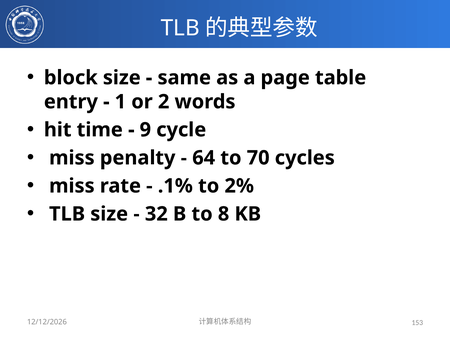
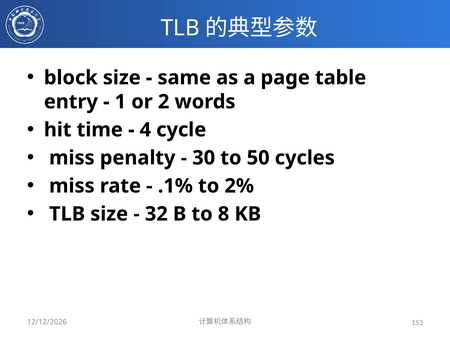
9: 9 -> 4 (145, 130)
64: 64 -> 30 (204, 158)
70: 70 -> 50 (258, 158)
